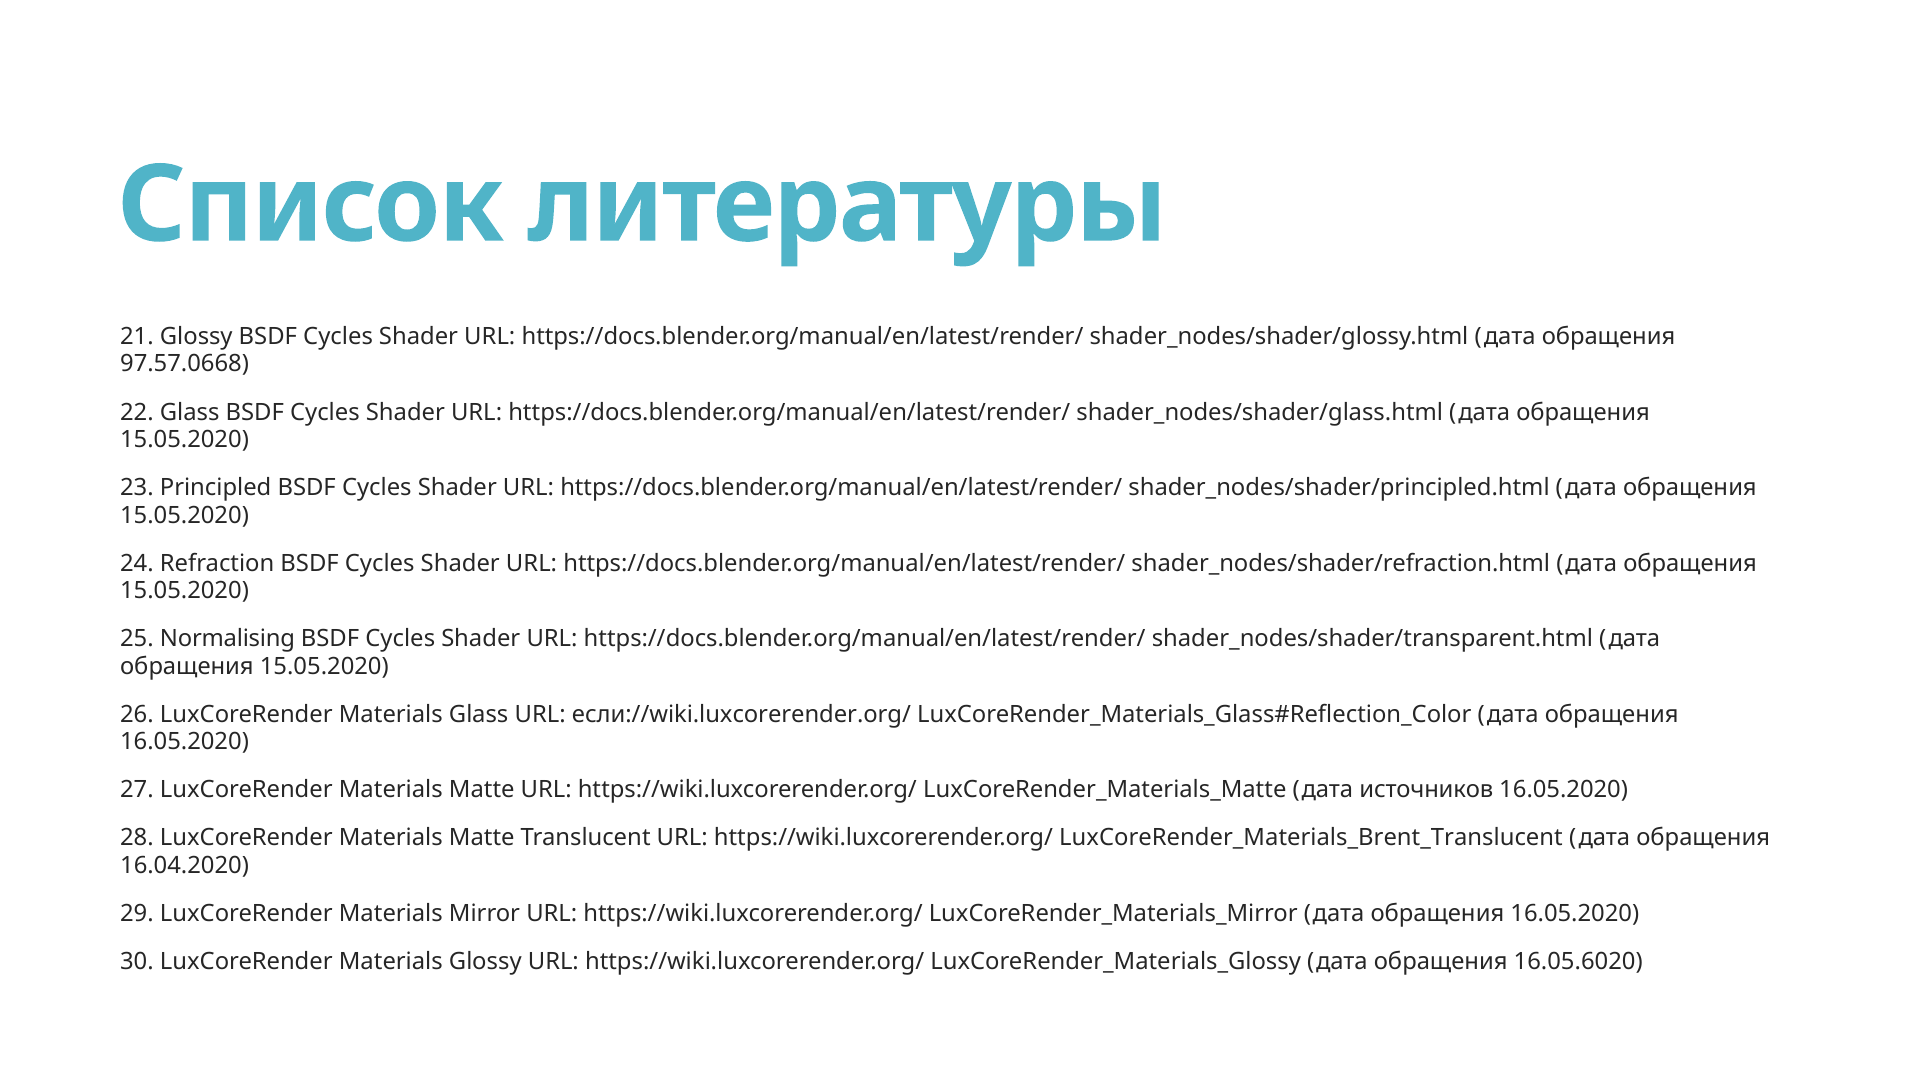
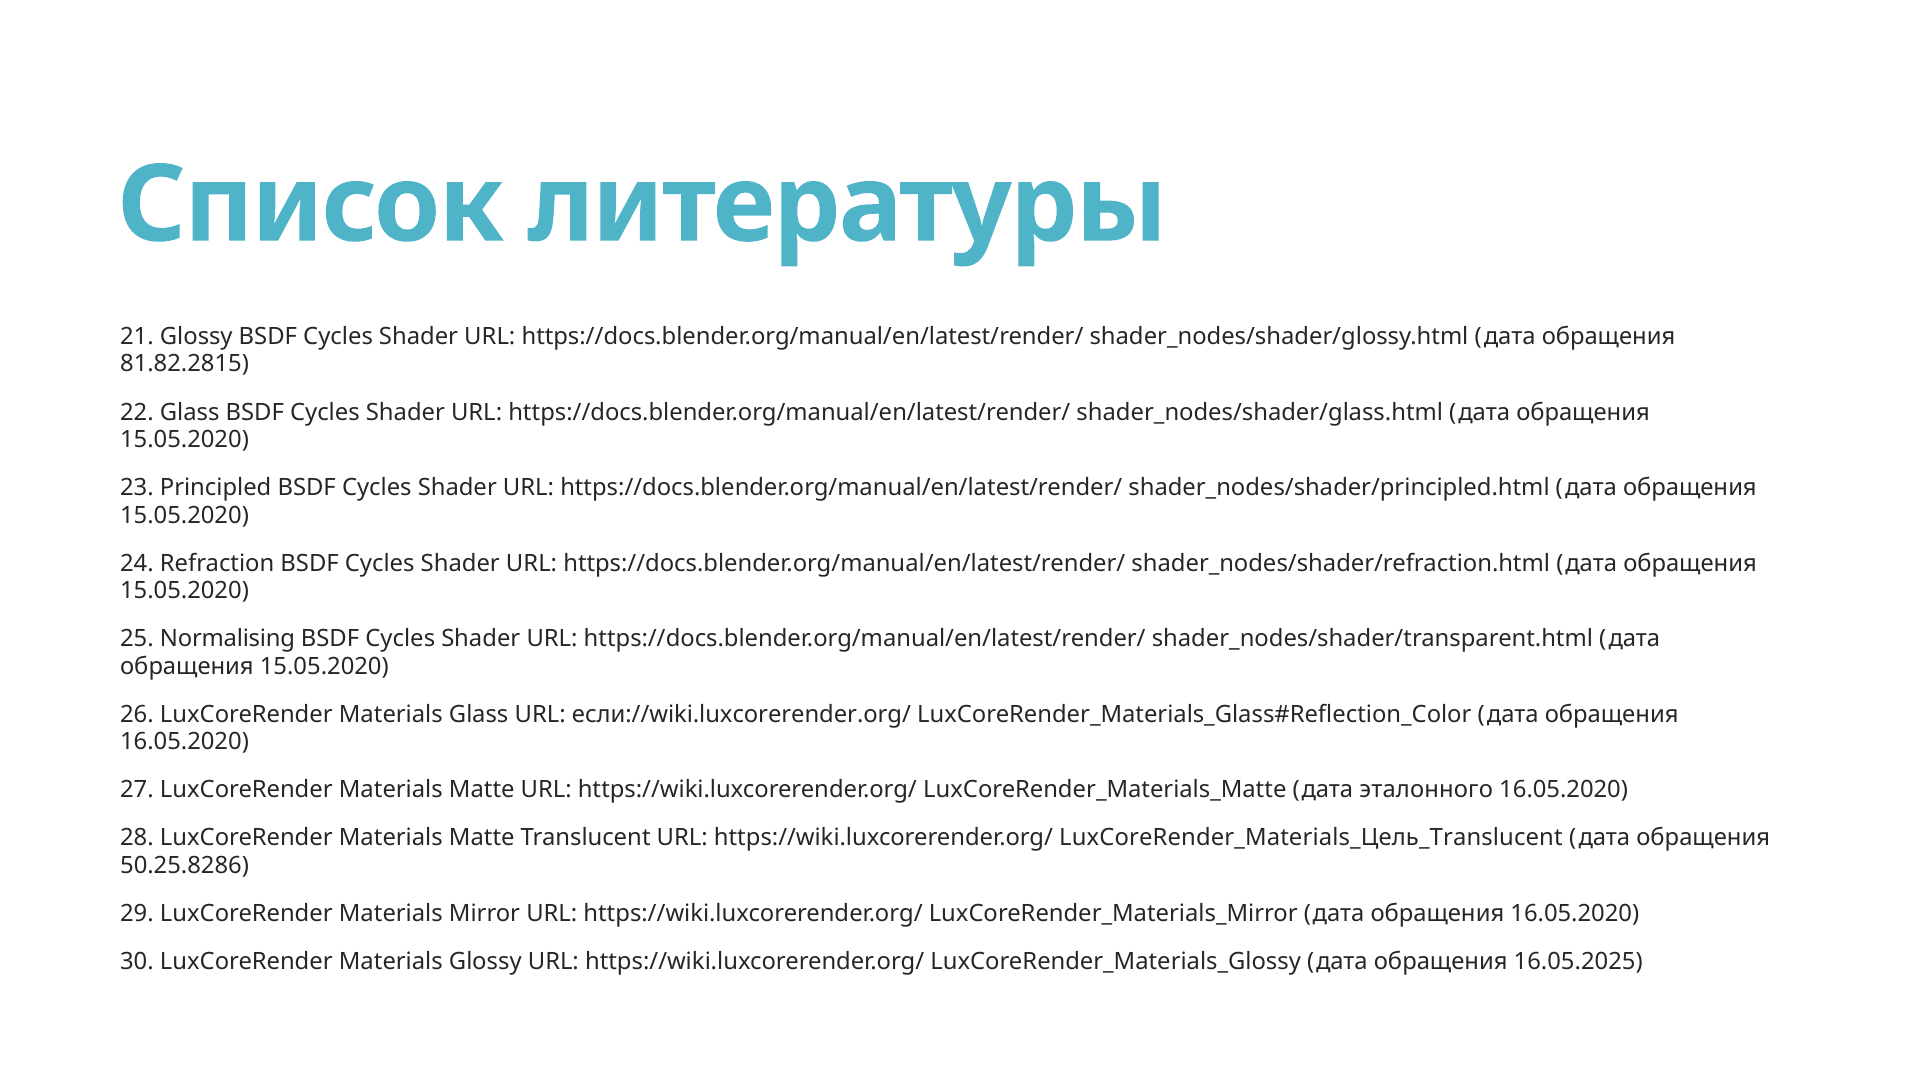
97.57.0668: 97.57.0668 -> 81.82.2815 (185, 364)
источников: источников -> эталонного (1426, 790)
LuxCoreRender_Materials_Brent_Translucent: LuxCoreRender_Materials_Brent_Translucent -> LuxCoreRender_Materials_Цель_Translucent (1311, 838)
16.04.2020: 16.04.2020 -> 50.25.8286 (185, 865)
16.05.6020: 16.05.6020 -> 16.05.2025 (1578, 961)
